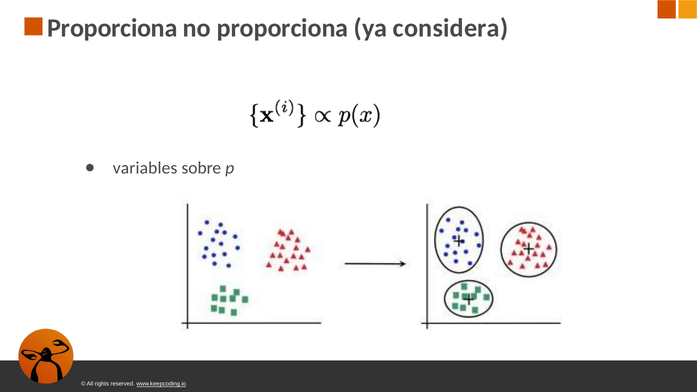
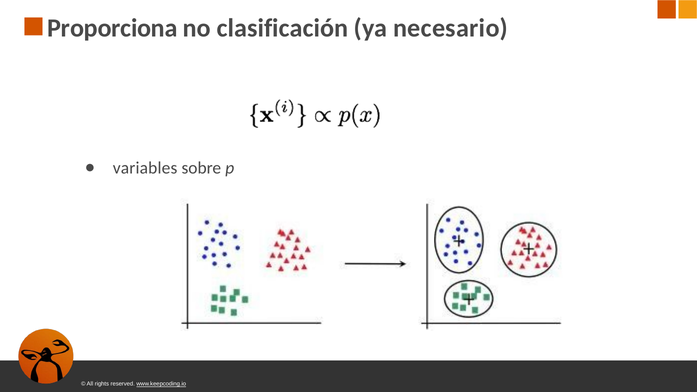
no proporciona: proporciona -> clasificación (282, 28)
considera: considera -> necesario (451, 28)
